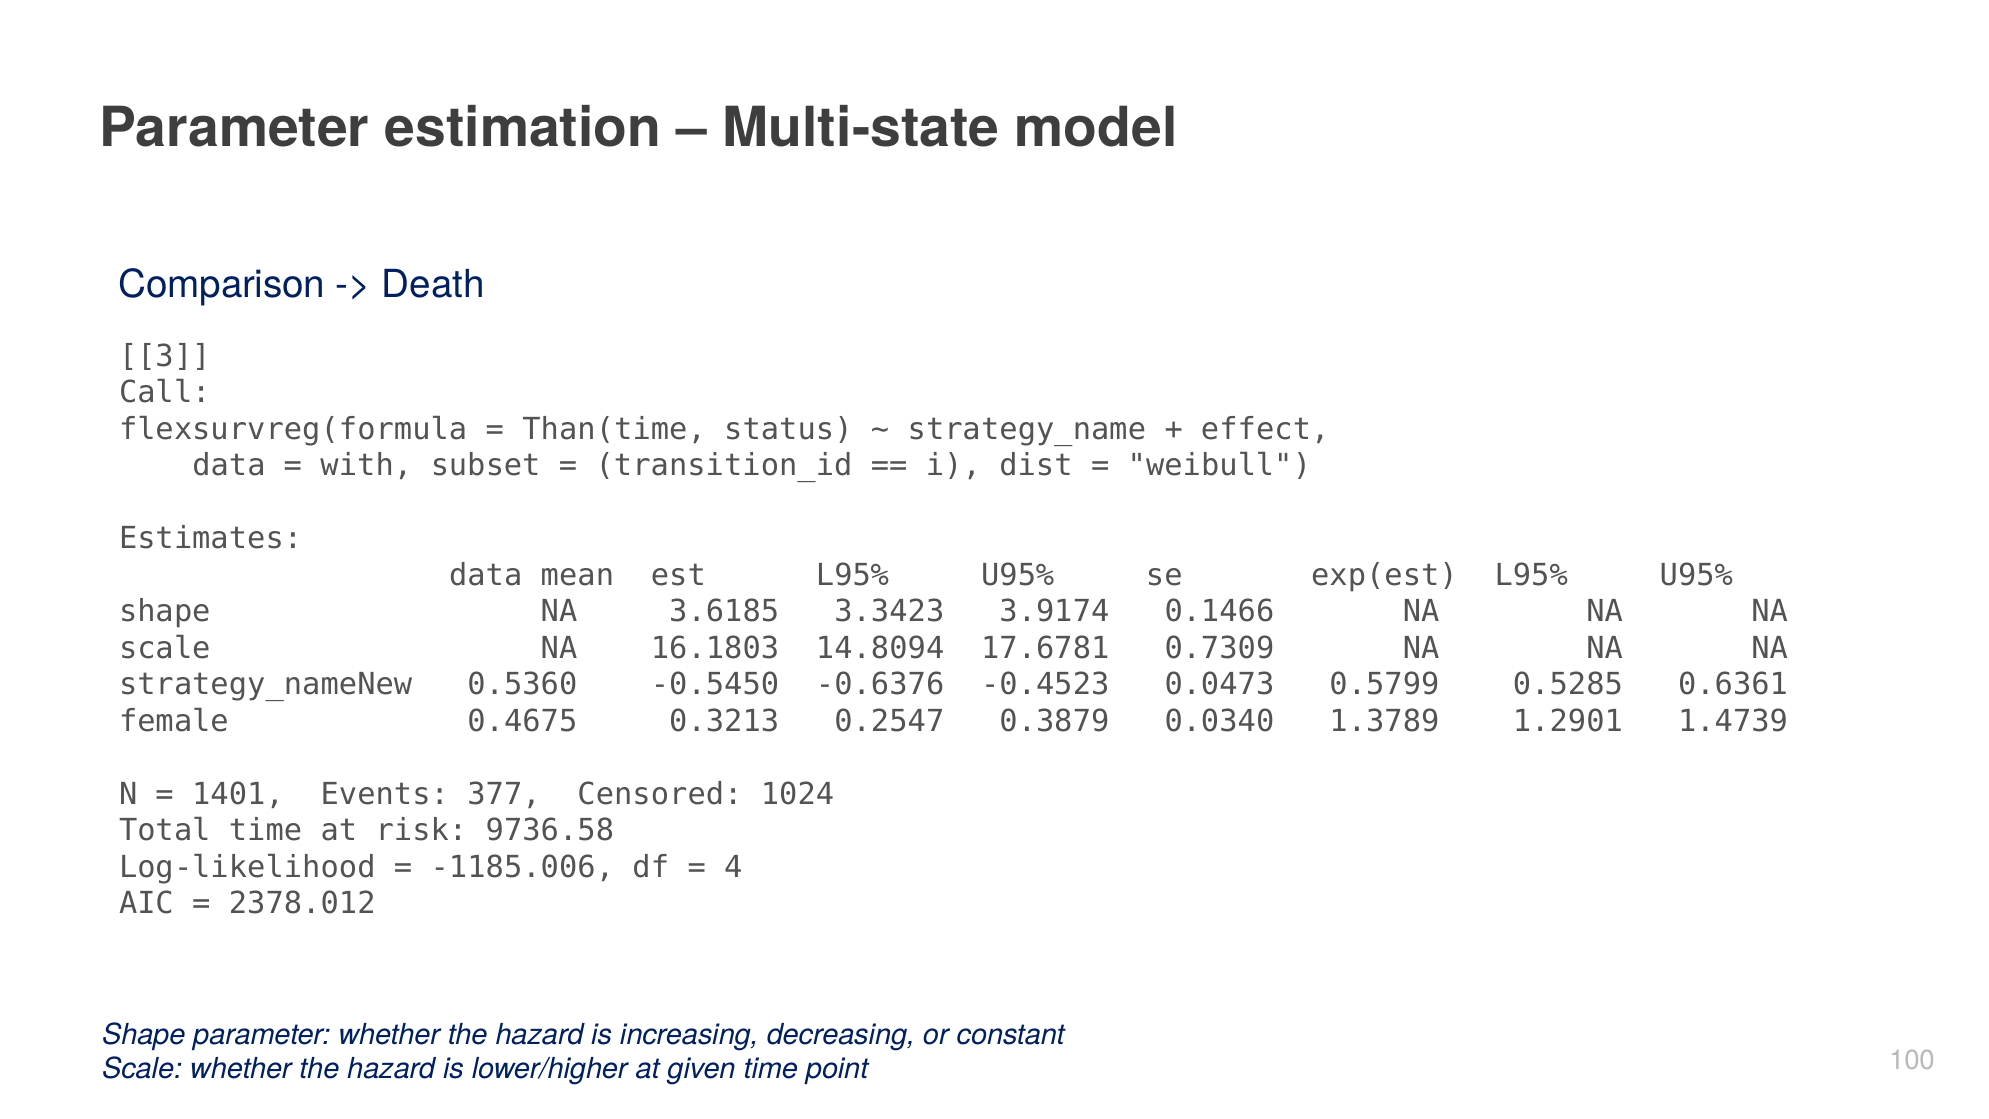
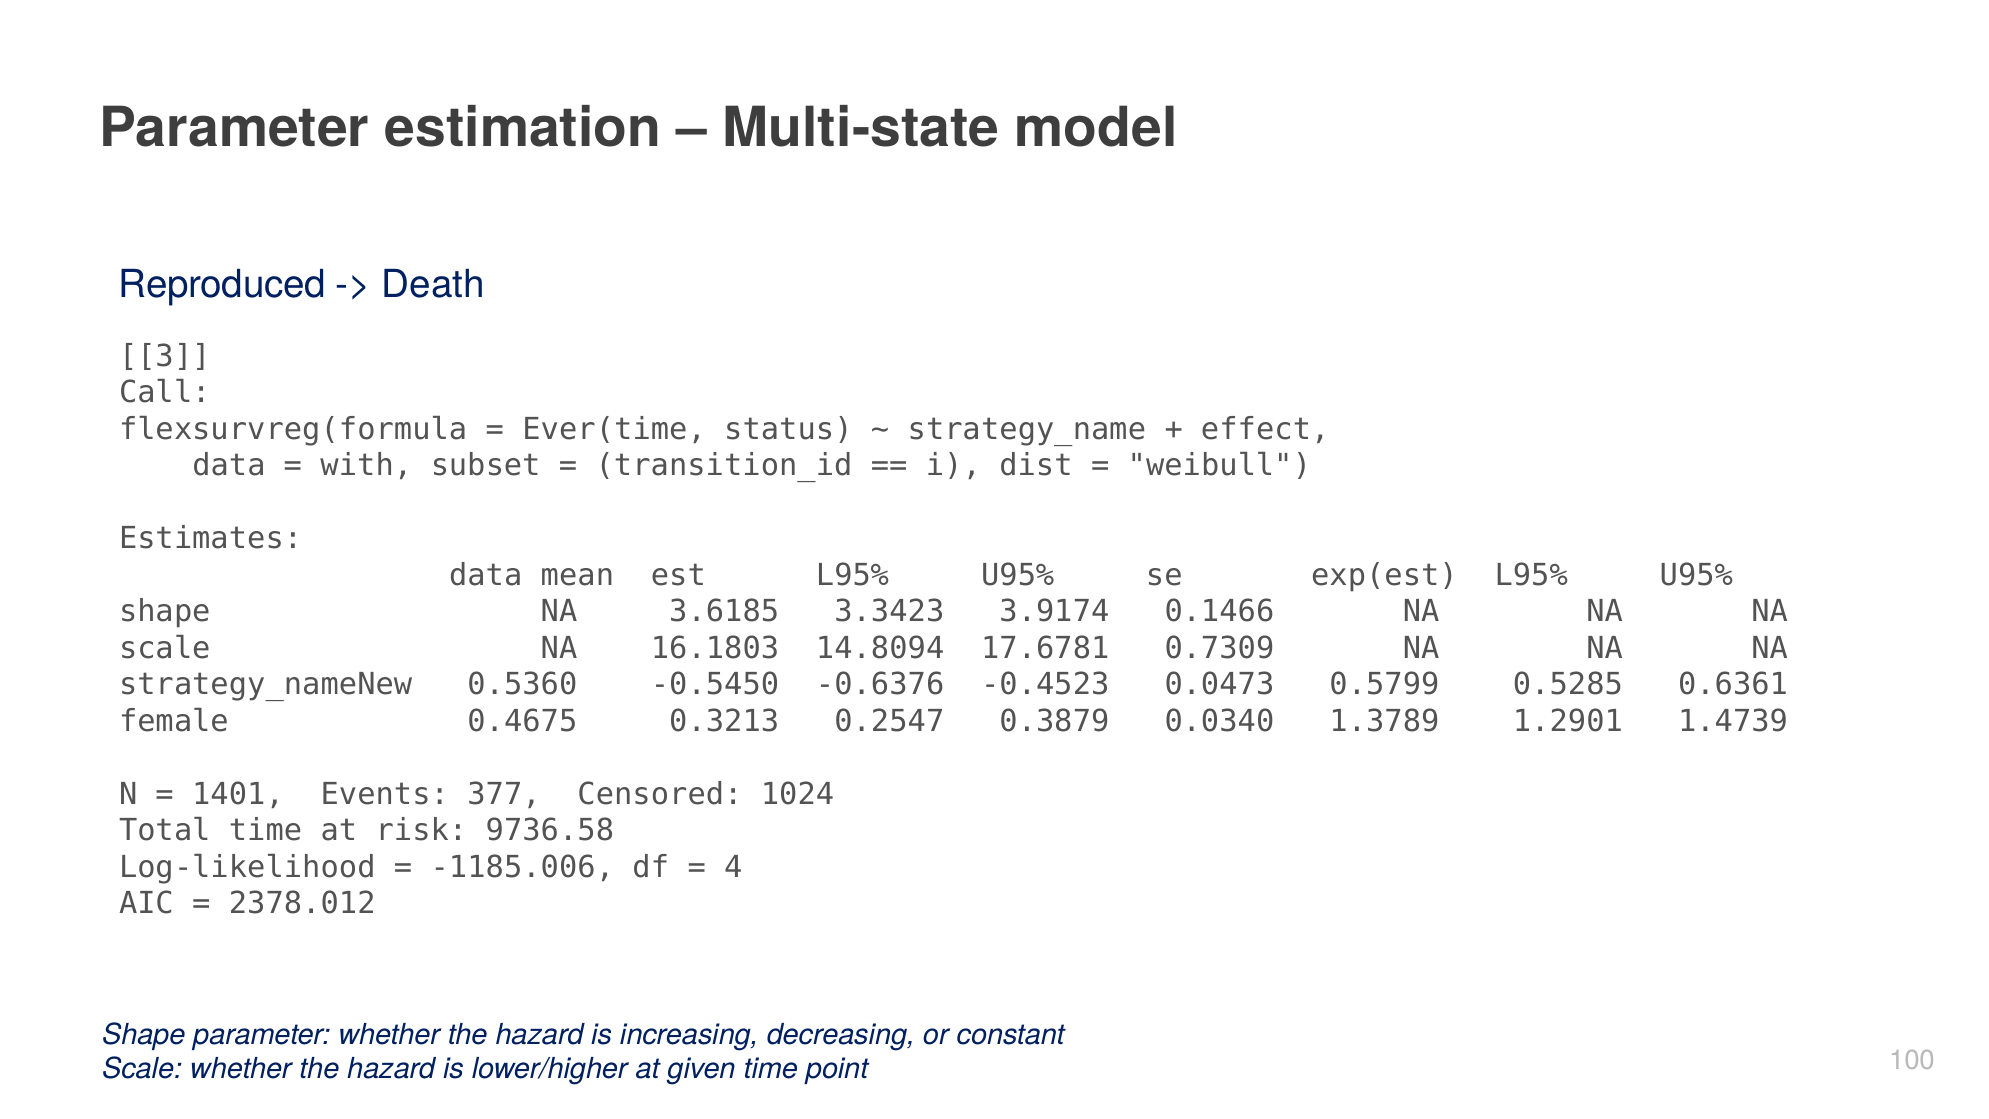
Comparison: Comparison -> Reproduced (222, 284)
Than(time: Than(time -> Ever(time (614, 429)
